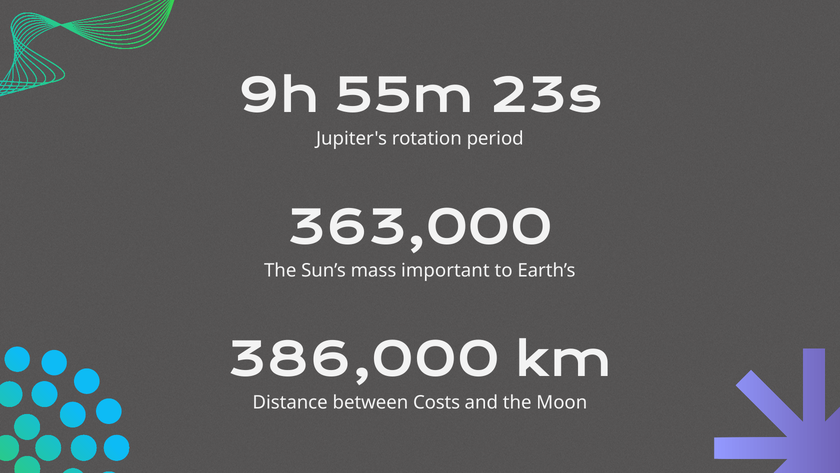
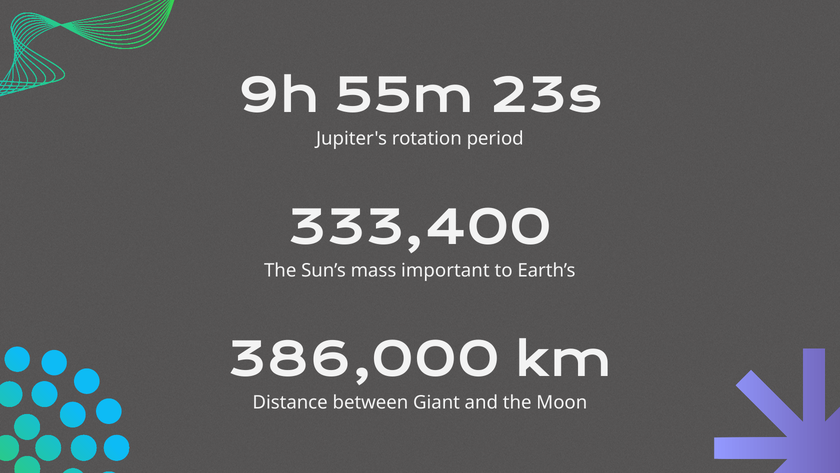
363,000: 363,000 -> 333,400 (420, 229)
Costs: Costs -> Giant (437, 402)
